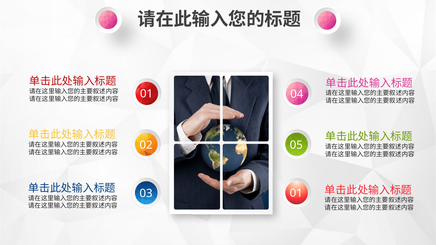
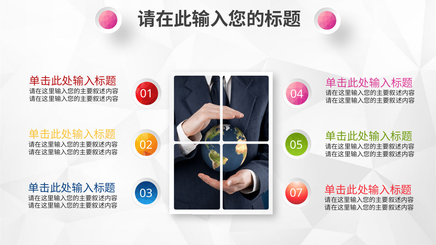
03 01: 01 -> 07 (296, 193)
